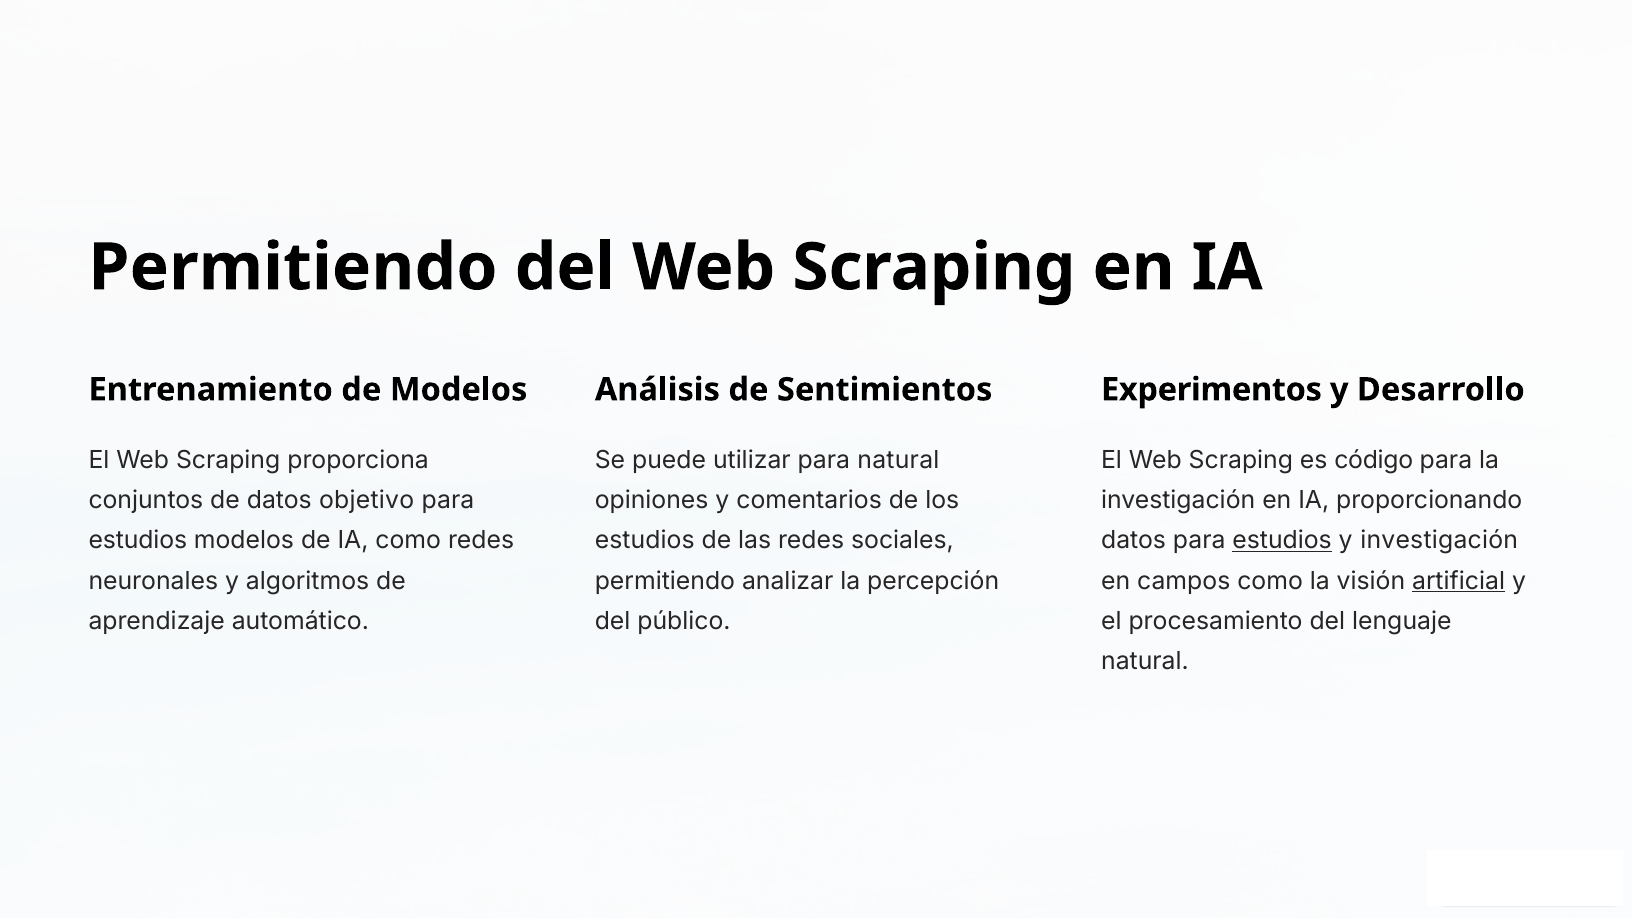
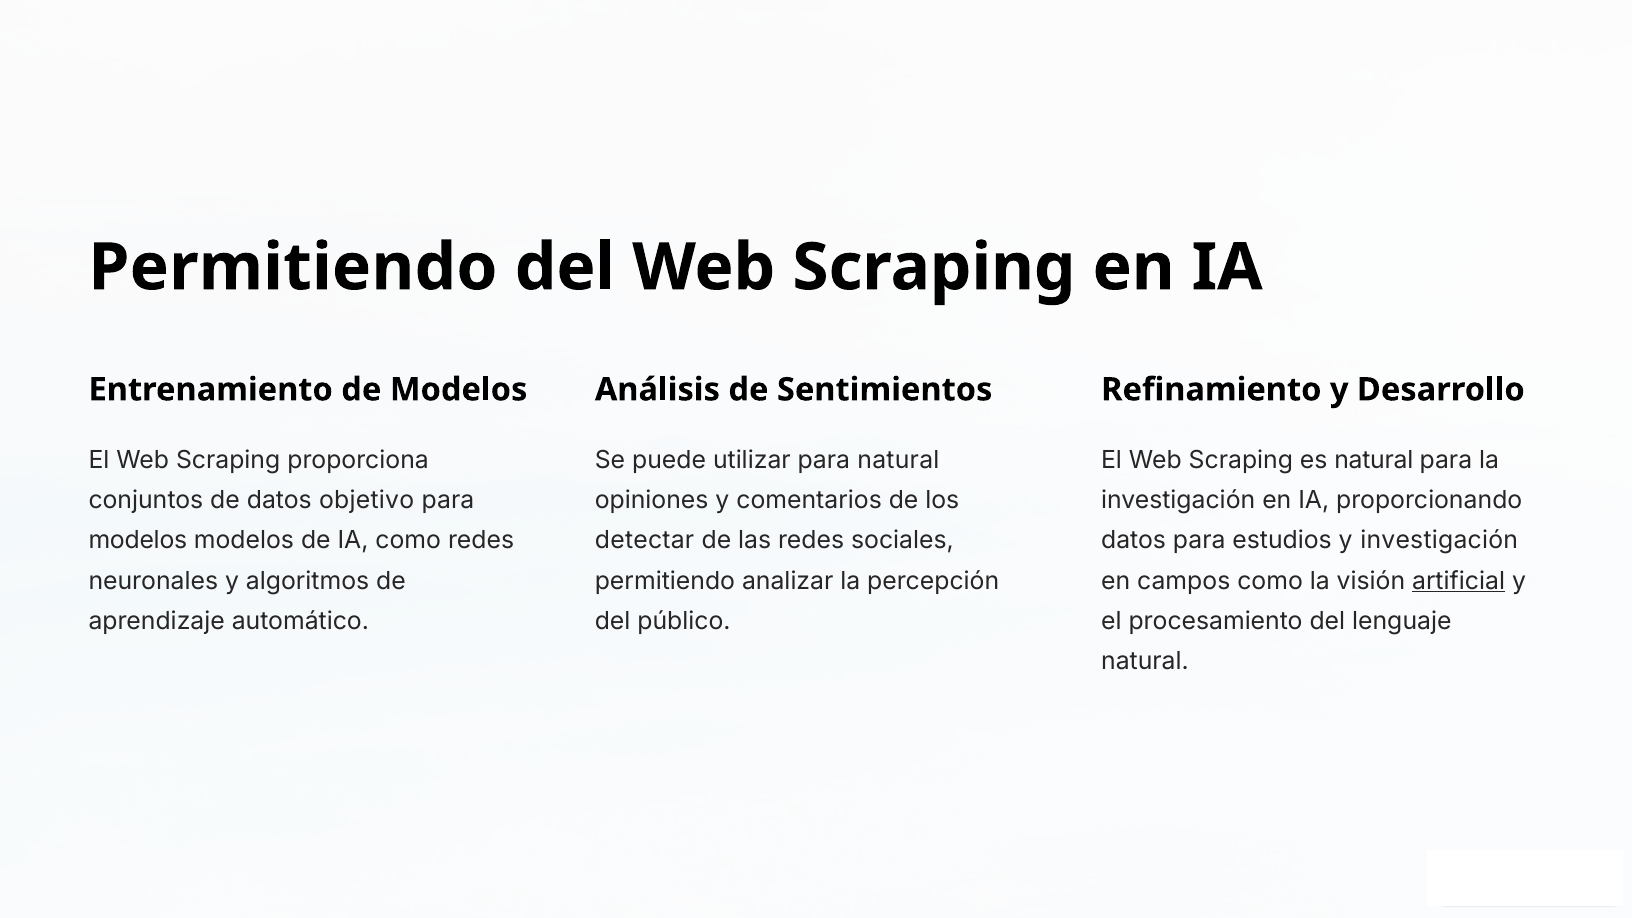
Experimentos: Experimentos -> Refinamiento (1211, 390)
es código: código -> natural (1374, 460)
estudios: estudios -> modelos (138, 541)
estudios: estudios -> detectar (645, 541)
estudios underline: present -> none (1282, 541)
